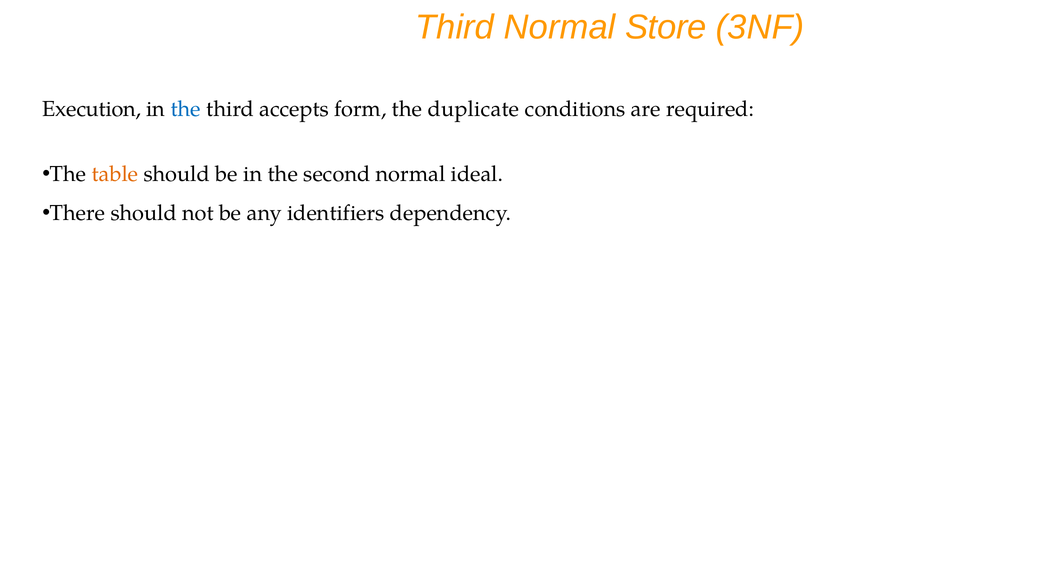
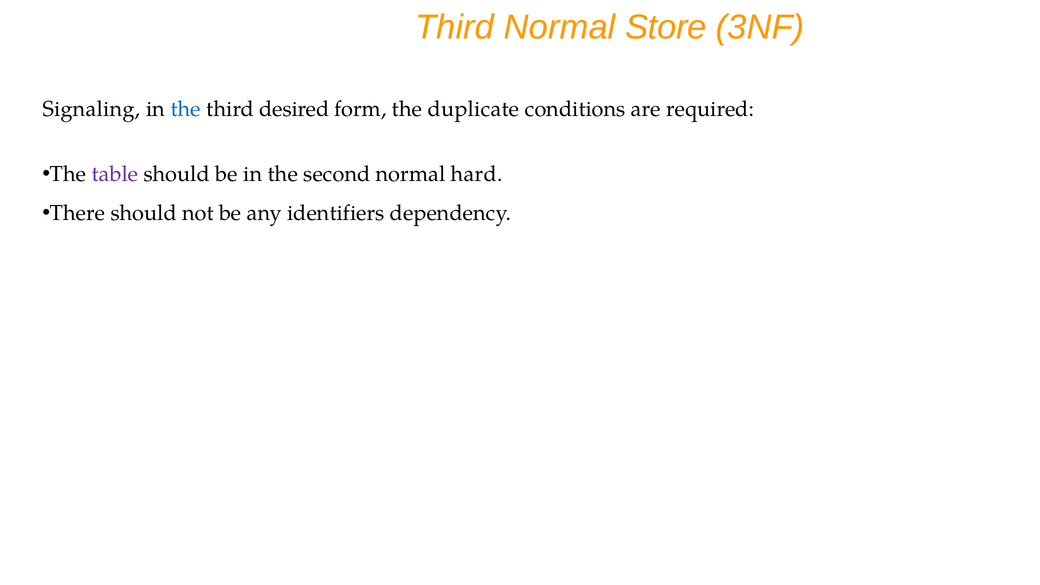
Execution: Execution -> Signaling (92, 109)
accepts: accepts -> desired (294, 109)
table colour: orange -> purple (115, 174)
ideal: ideal -> hard (477, 174)
